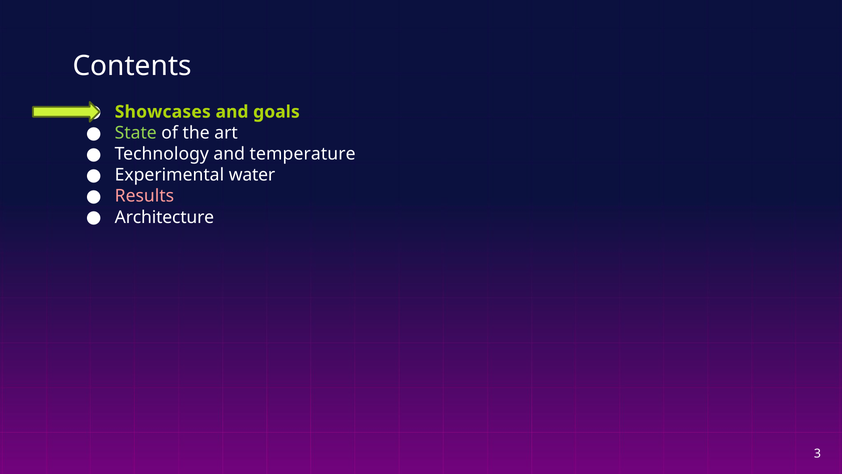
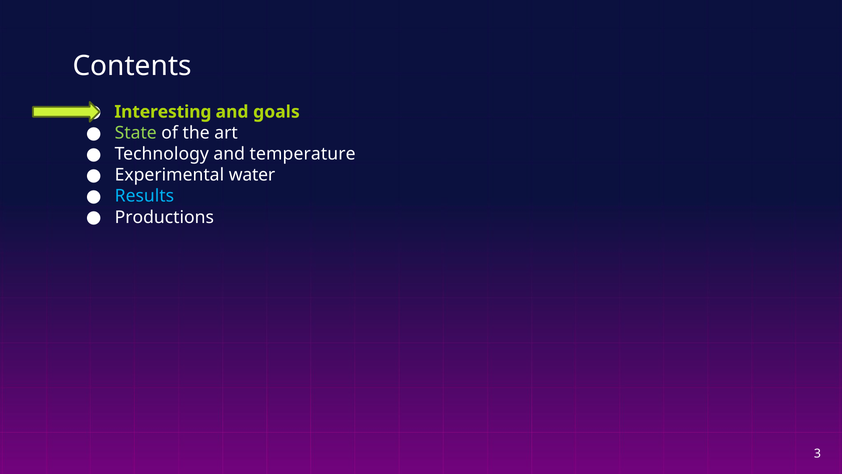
Showcases: Showcases -> Interesting (163, 112)
Results colour: pink -> light blue (144, 196)
Architecture: Architecture -> Productions (164, 217)
